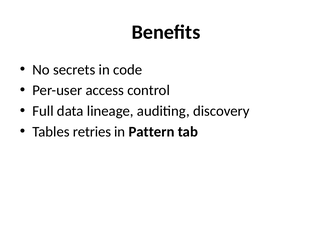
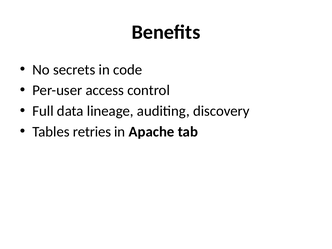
Pattern: Pattern -> Apache (152, 132)
